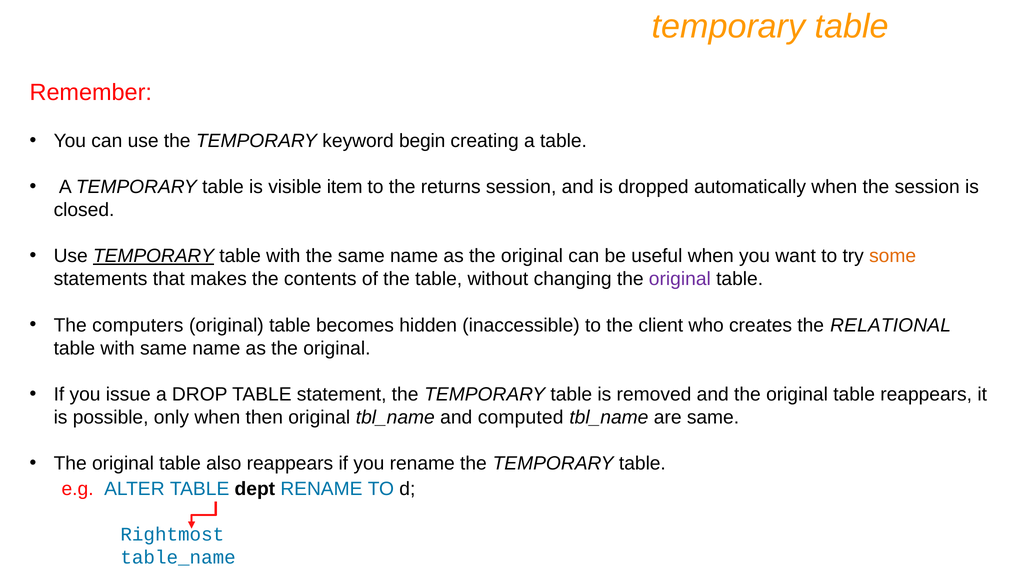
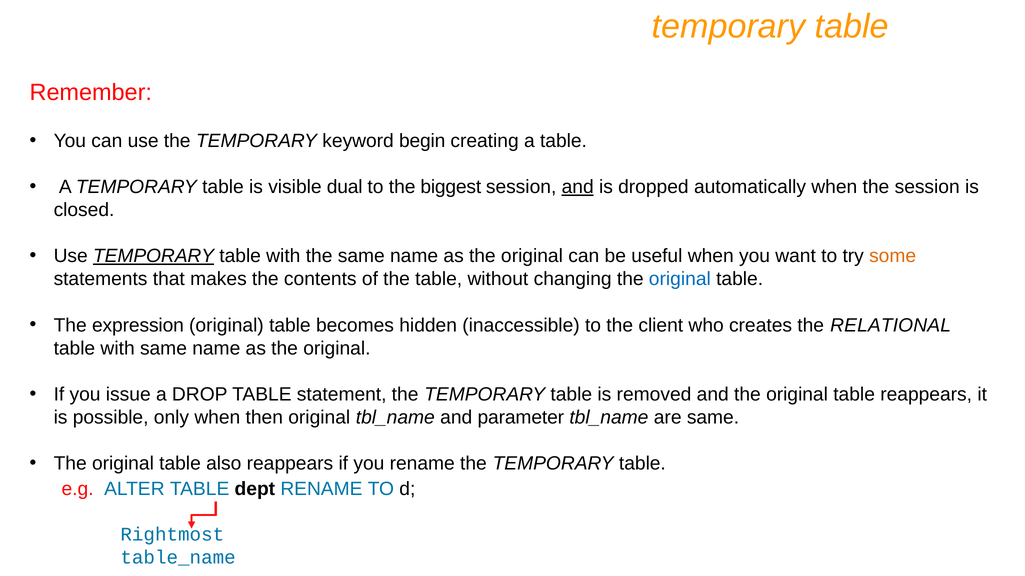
item: item -> dual (345, 187)
returns: returns -> biggest (451, 187)
and underline: none -> present (578, 187)
original colour: purple -> blue (680, 279)
computers: computers -> expression (138, 325)
computed: computed -> parameter (521, 418)
